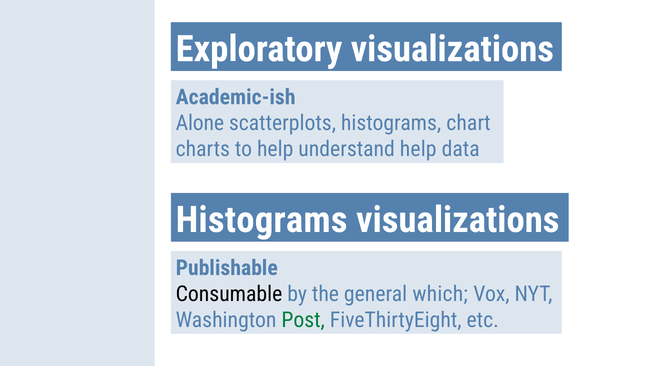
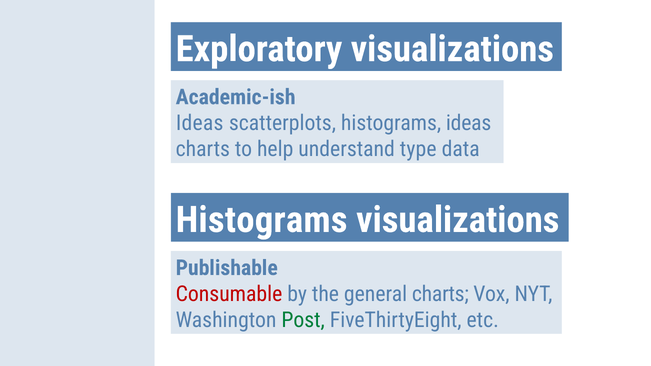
Alone: Alone -> Ideas (200, 123)
histograms chart: chart -> ideas (469, 123)
understand help: help -> type (418, 149)
Consumable colour: black -> red (229, 294)
general which: which -> charts (440, 294)
